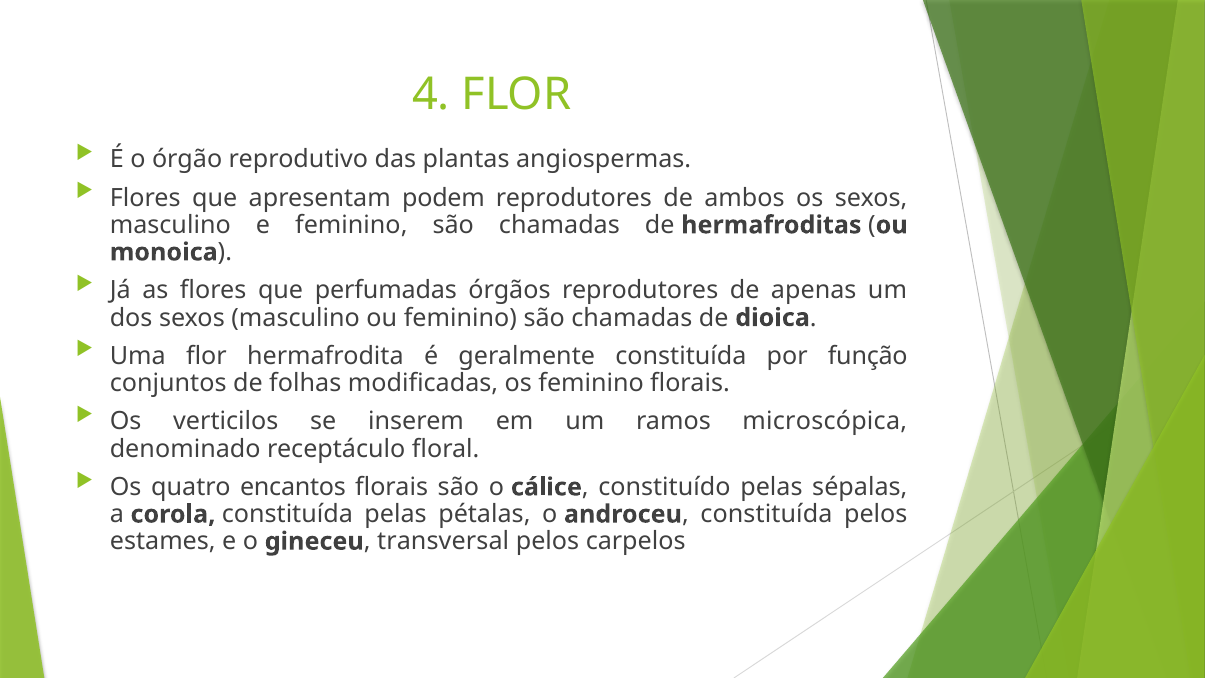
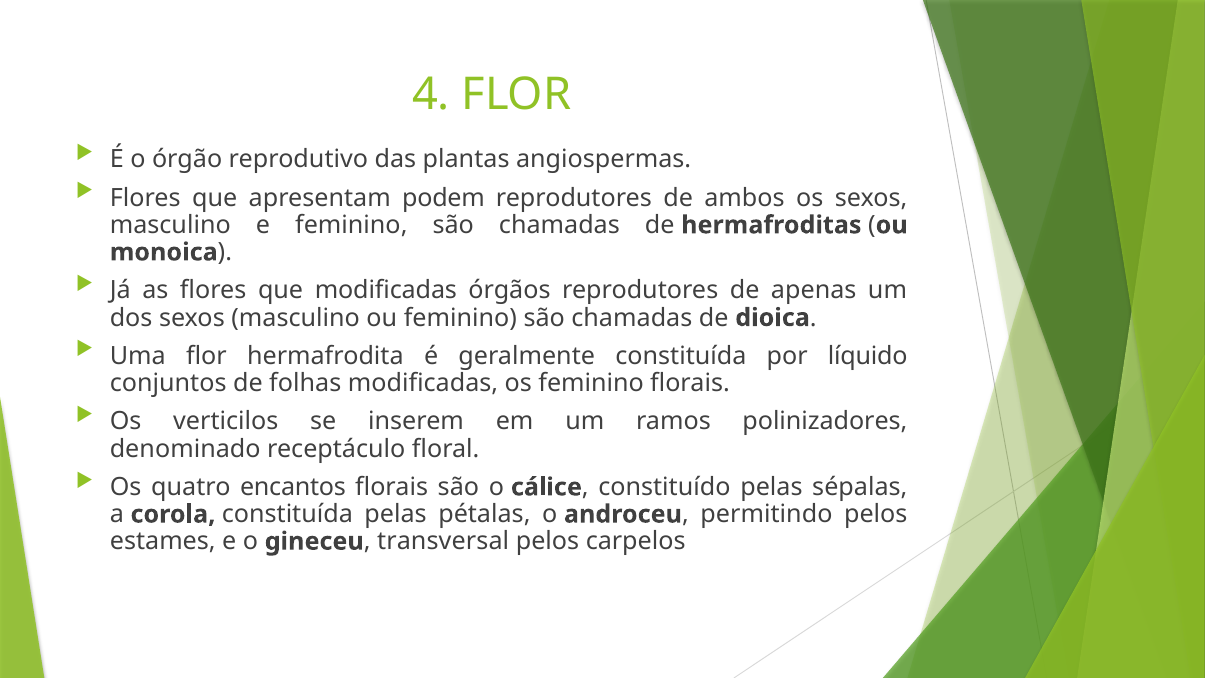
que perfumadas: perfumadas -> modificadas (386, 291)
função: função -> líquido (868, 356)
microscópica: microscópica -> polinizadores (825, 422)
constituída: constituída -> permitindo (766, 514)
